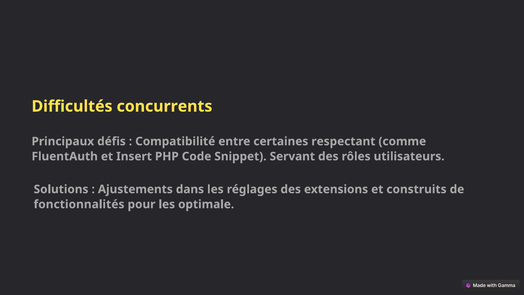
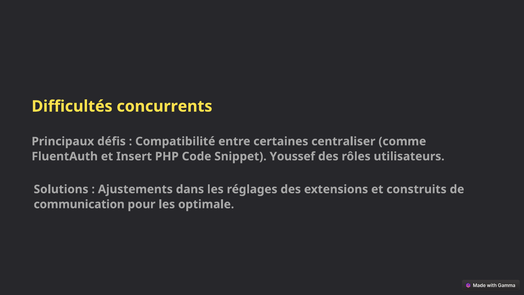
respectant: respectant -> centraliser (343, 141)
Servant: Servant -> Youssef (292, 156)
fonctionnalités: fonctionnalités -> communication (79, 204)
